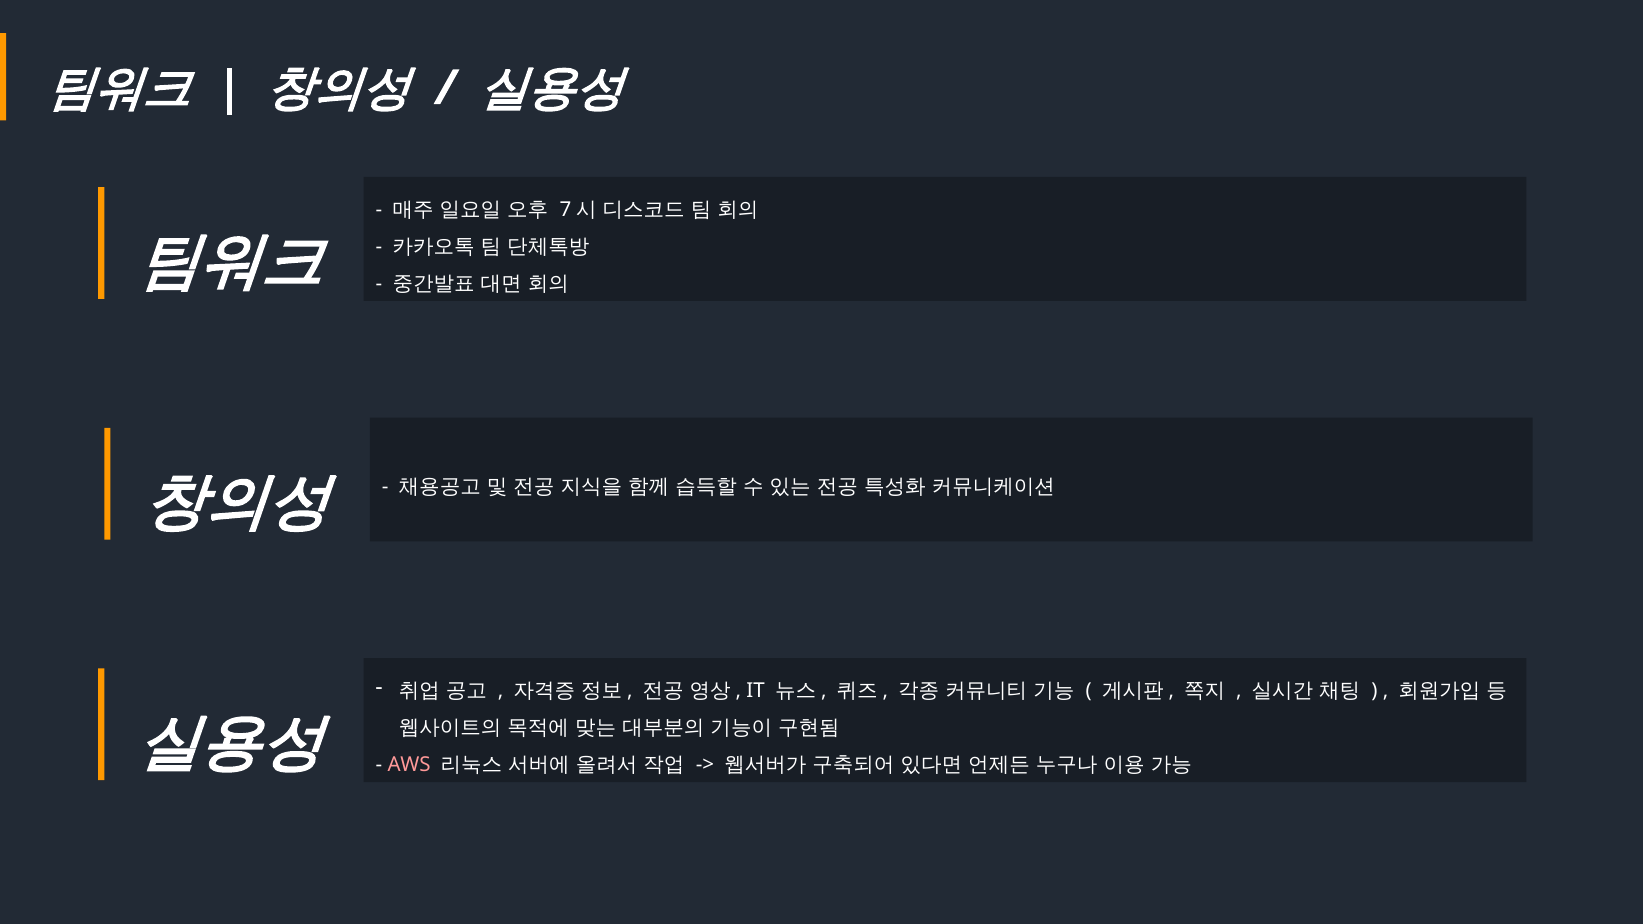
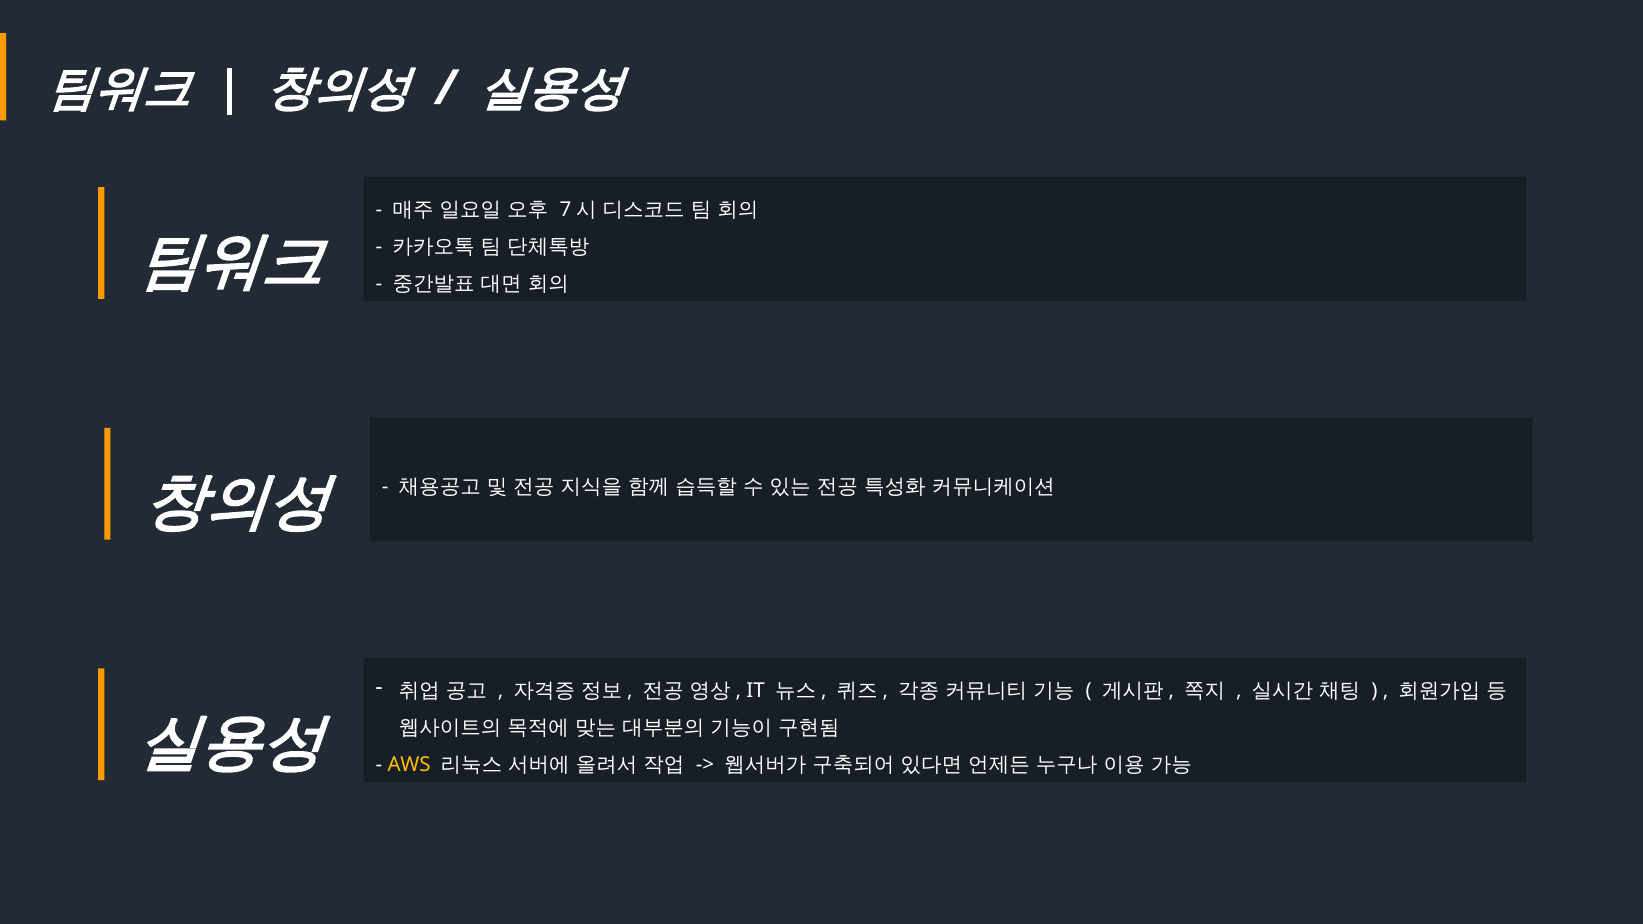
AWS colour: pink -> yellow (409, 765)
